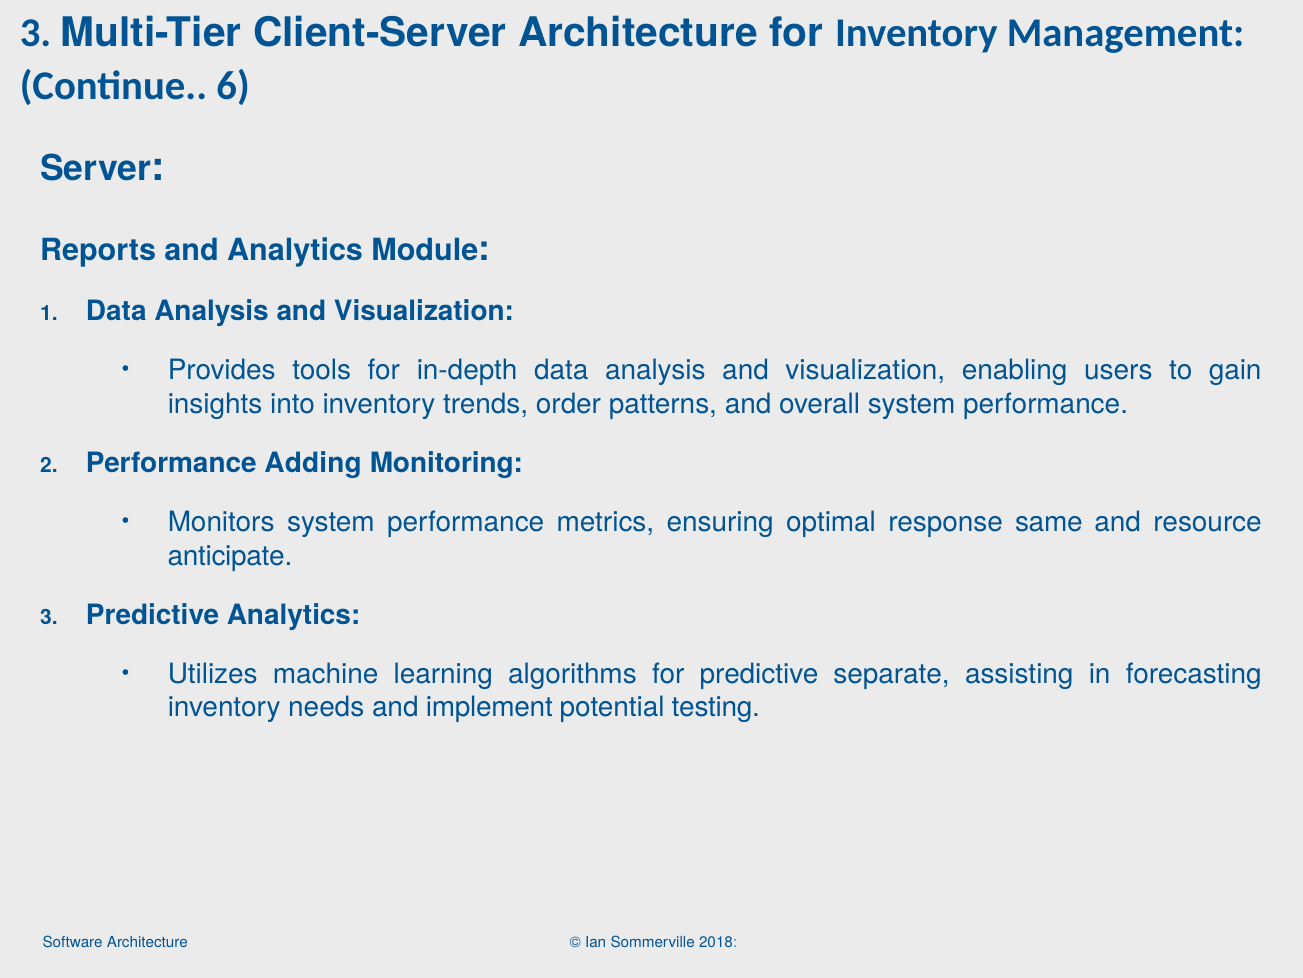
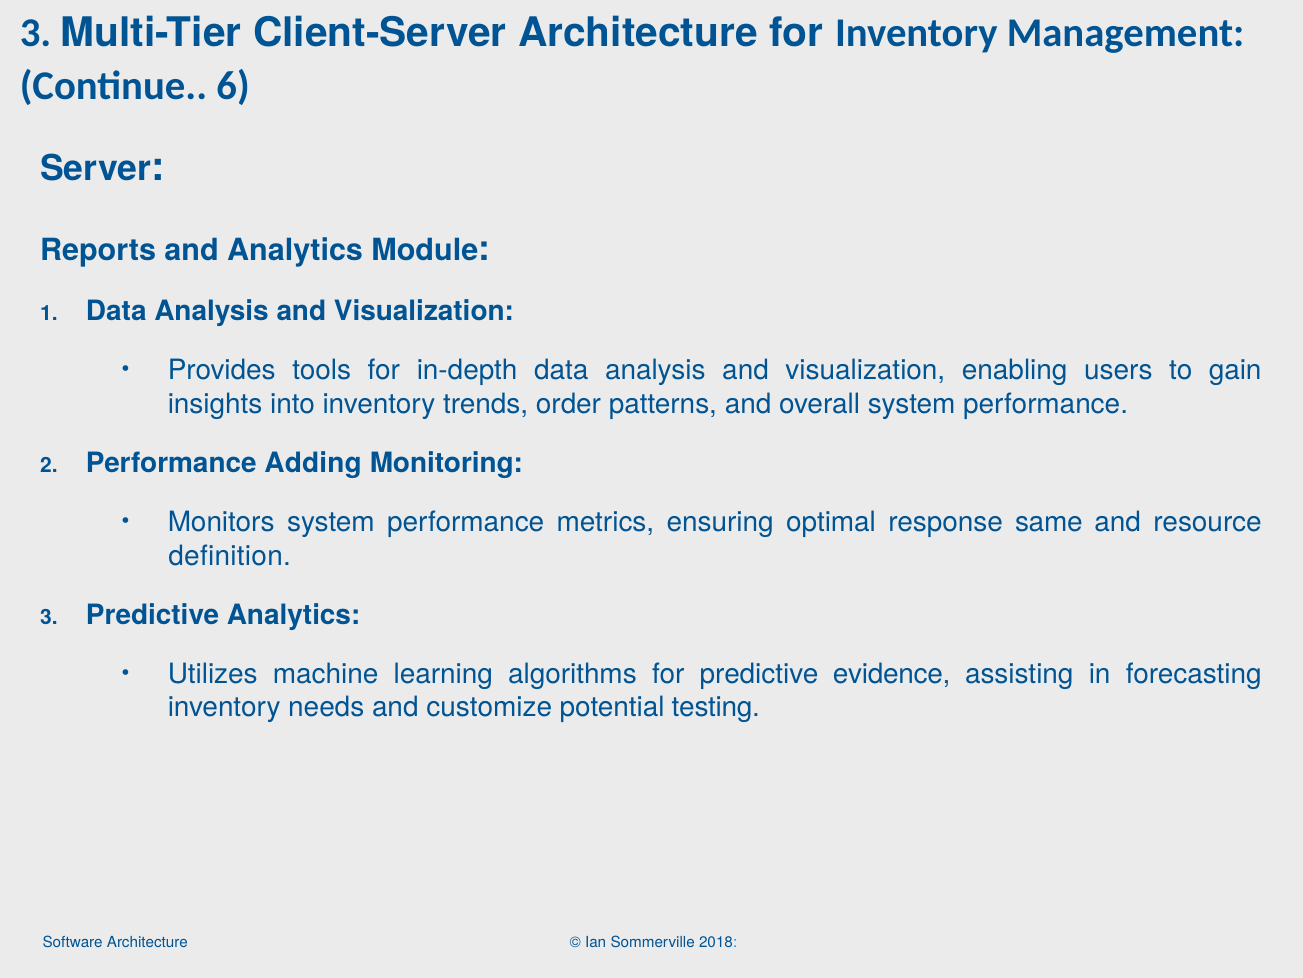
anticipate: anticipate -> definition (230, 555)
separate: separate -> evidence (892, 674)
implement: implement -> customize (489, 707)
